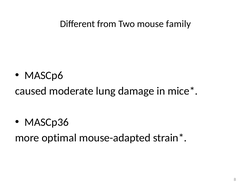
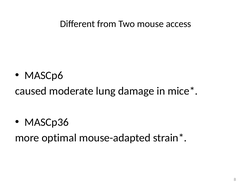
family: family -> access (178, 24)
